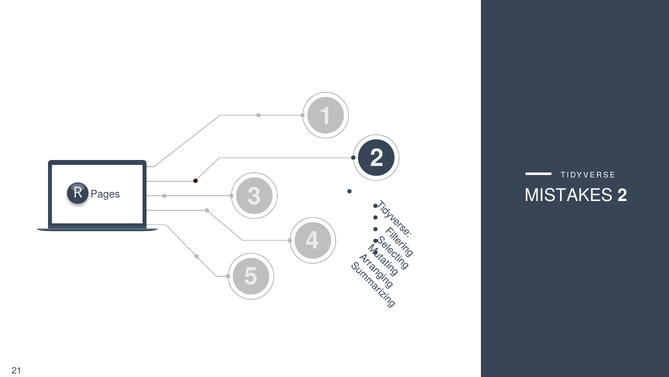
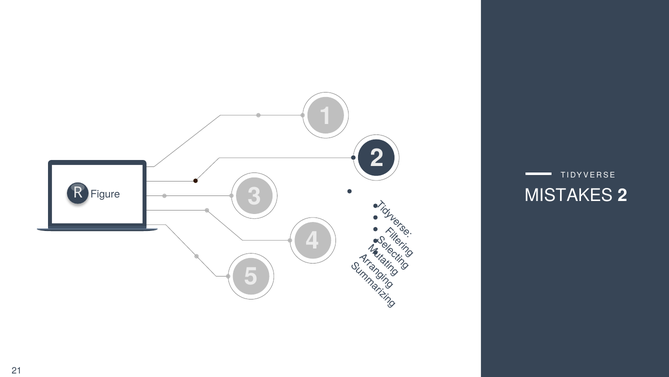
Pages: Pages -> Figure (105, 194)
